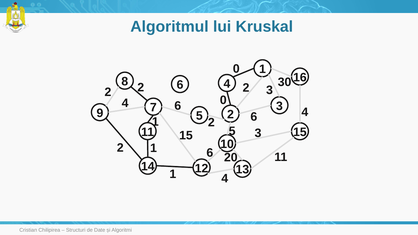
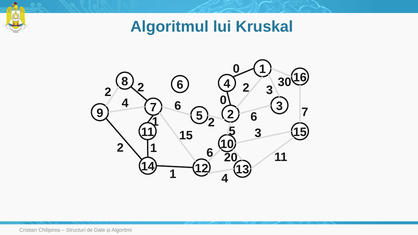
4: 4 -> 7 (305, 112)
